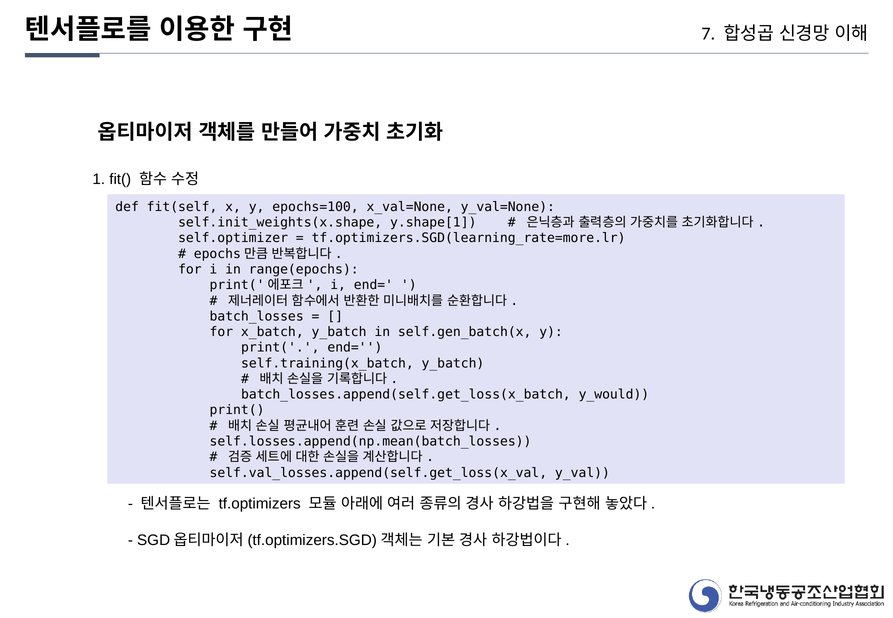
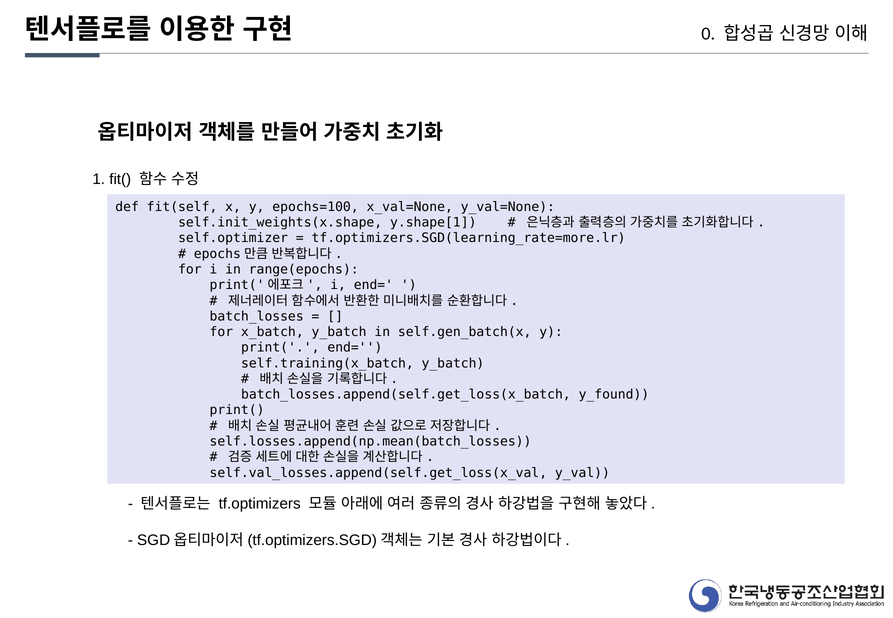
7: 7 -> 0 (708, 34)
y_would: y_would -> y_found (614, 395)
